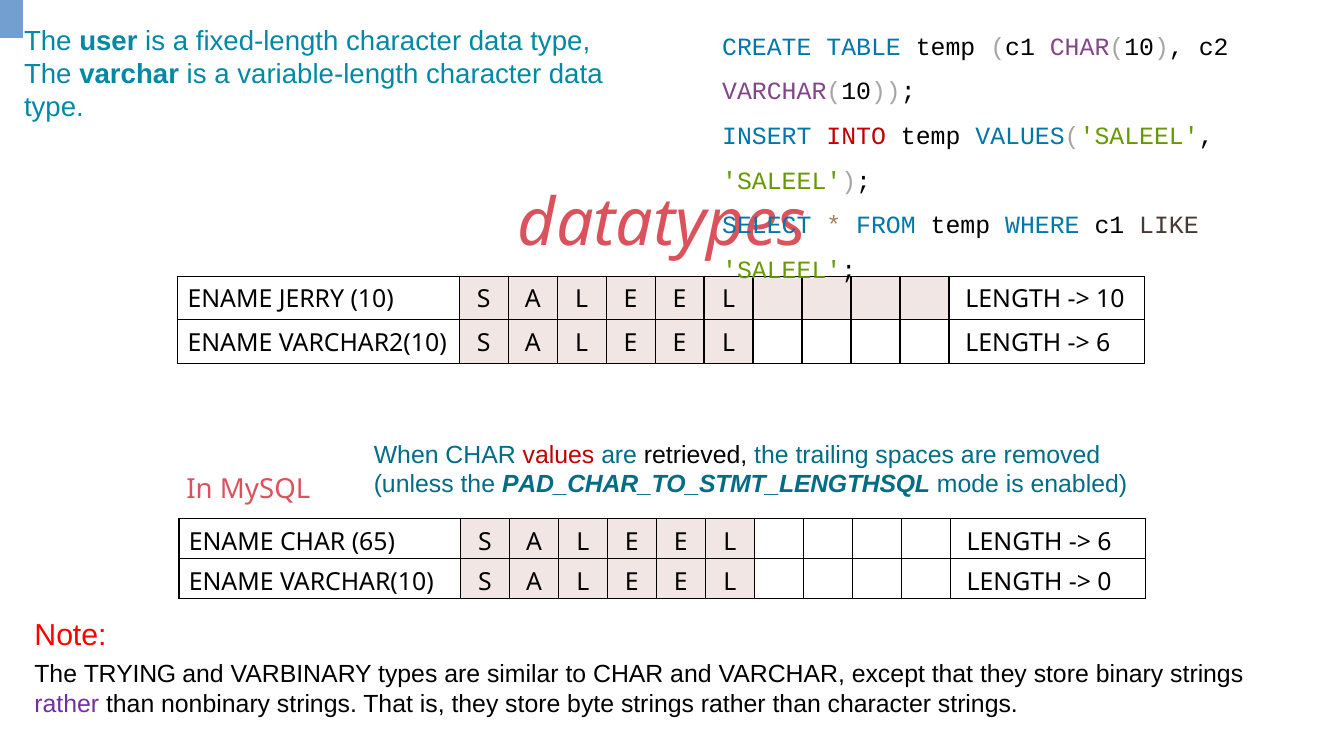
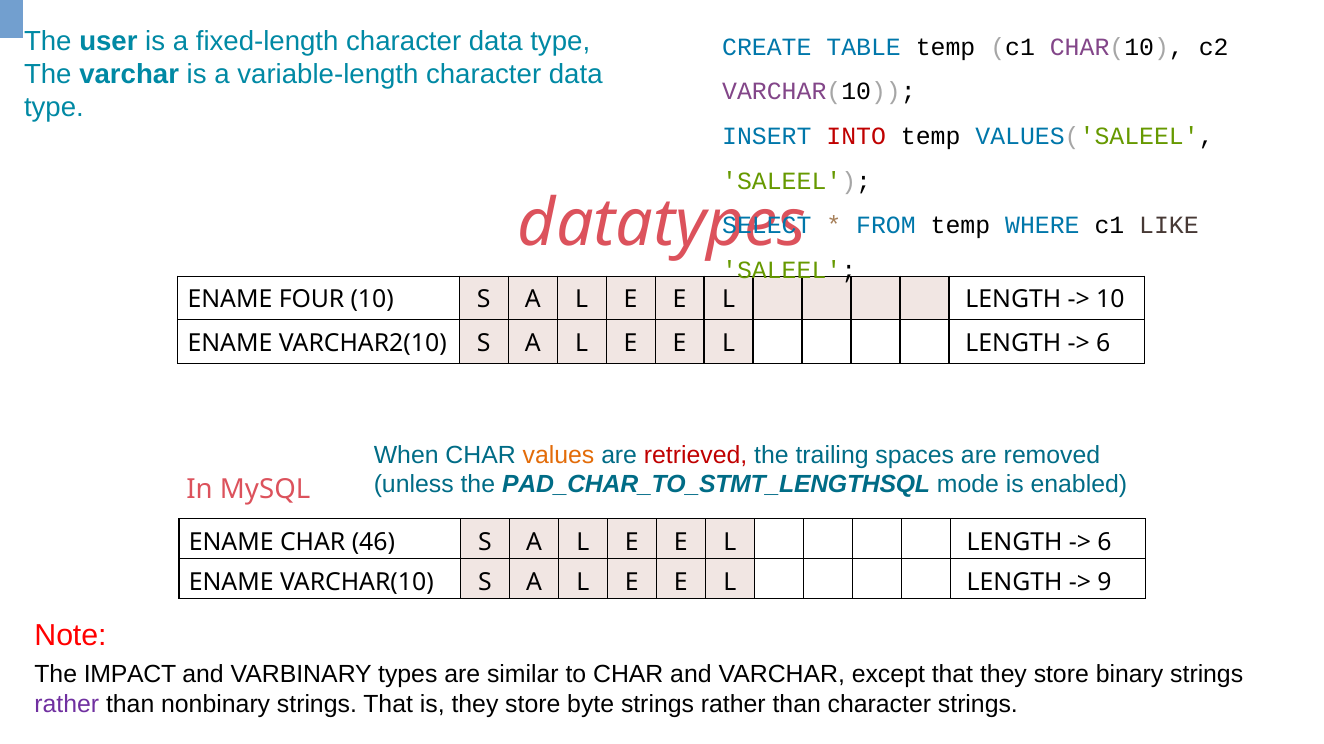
JERRY: JERRY -> FOUR (312, 300)
values colour: red -> orange (559, 455)
retrieved colour: black -> red (696, 455)
65: 65 -> 46 (373, 542)
0: 0 -> 9 (1105, 583)
TRYING: TRYING -> IMPACT (130, 675)
